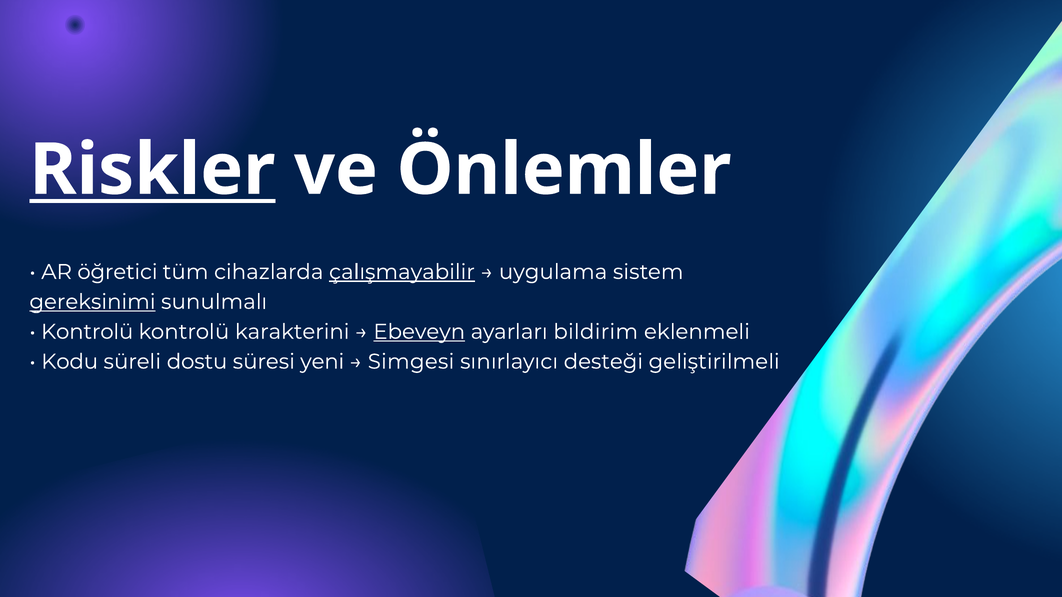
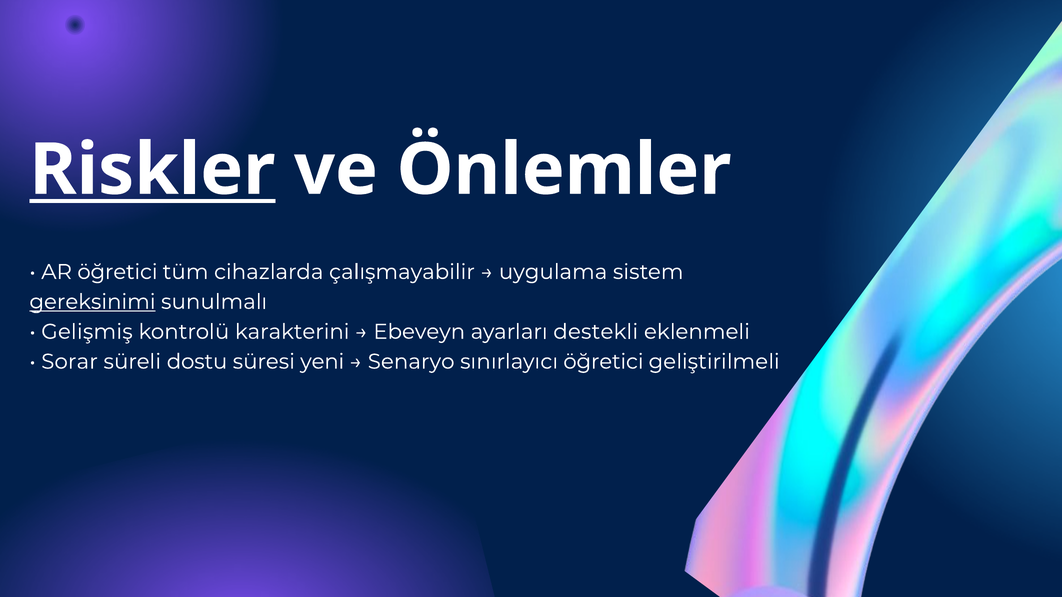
çalışmayabilir underline: present -> none (402, 272)
Kontrolü: Kontrolü -> Gelişmiş (87, 332)
Ebeveyn underline: present -> none (419, 332)
bildirim: bildirim -> destekli (596, 332)
Kodu: Kodu -> Sorar (70, 362)
Simgesi: Simgesi -> Senaryo (411, 362)
sınırlayıcı desteği: desteği -> öğretici (603, 362)
